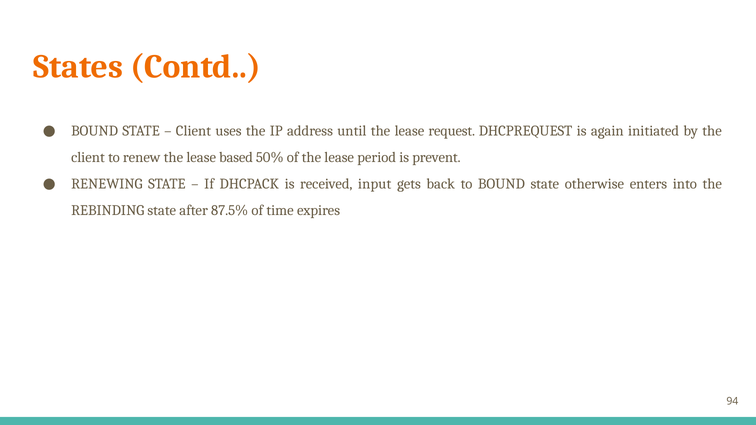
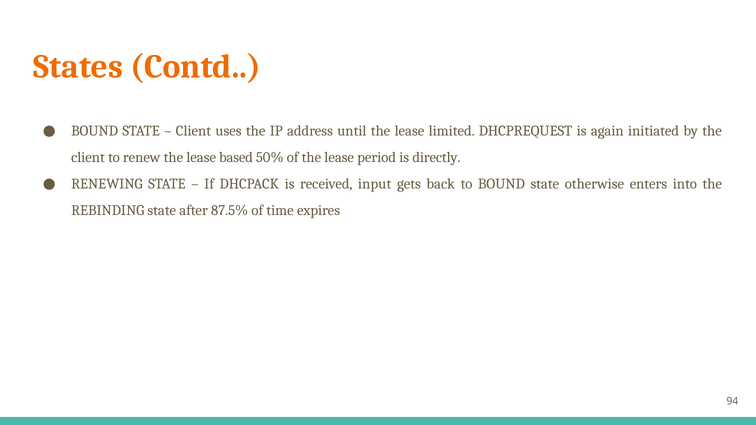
request: request -> limited (452, 131)
prevent: prevent -> directly (436, 157)
